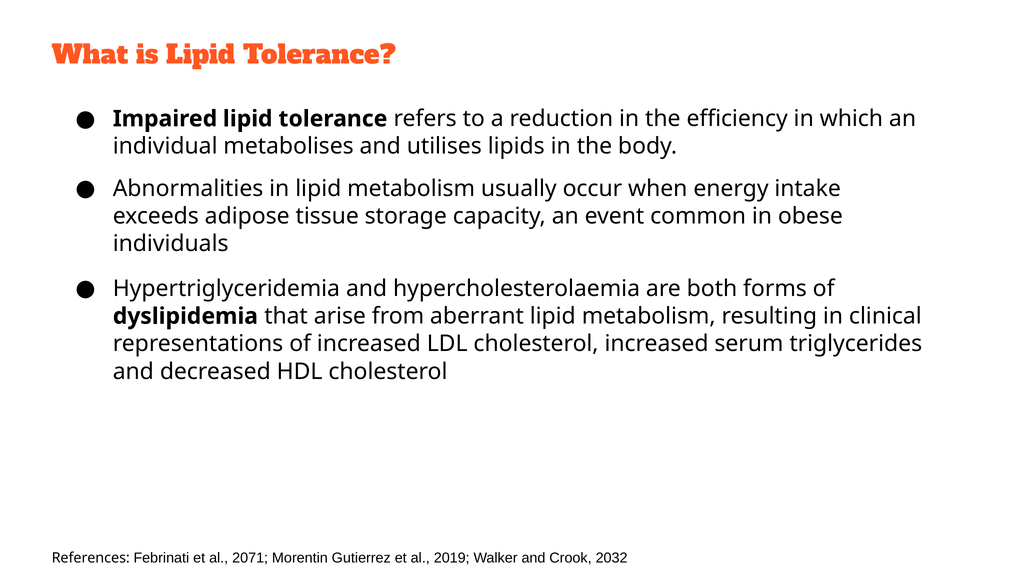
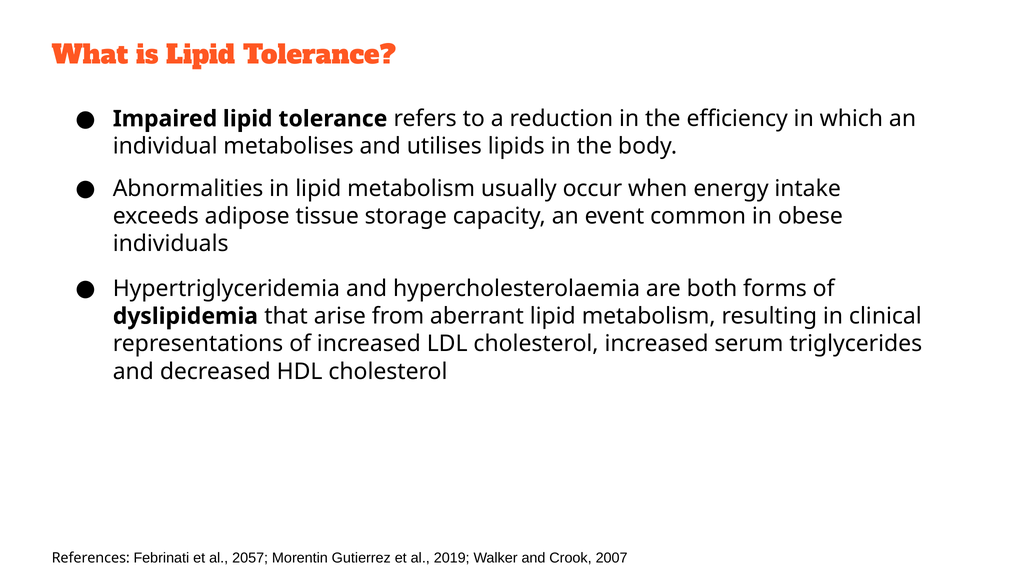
2071: 2071 -> 2057 (250, 558)
2032: 2032 -> 2007 (612, 558)
